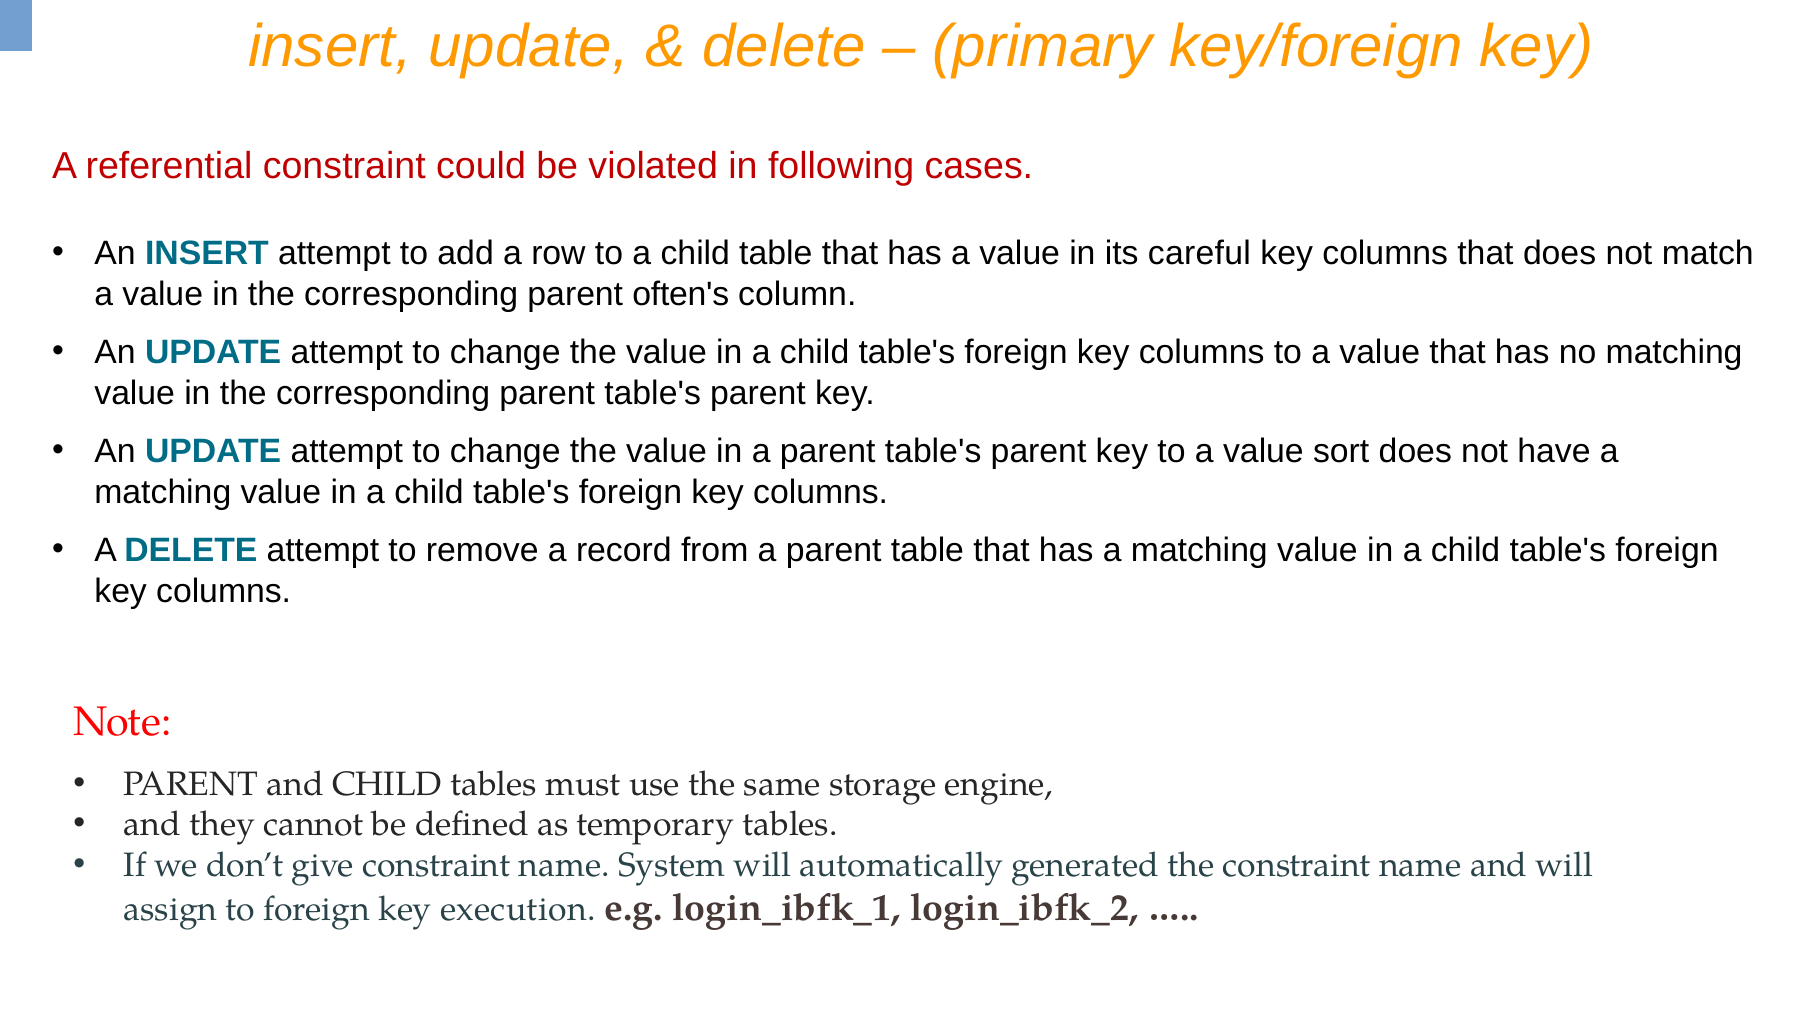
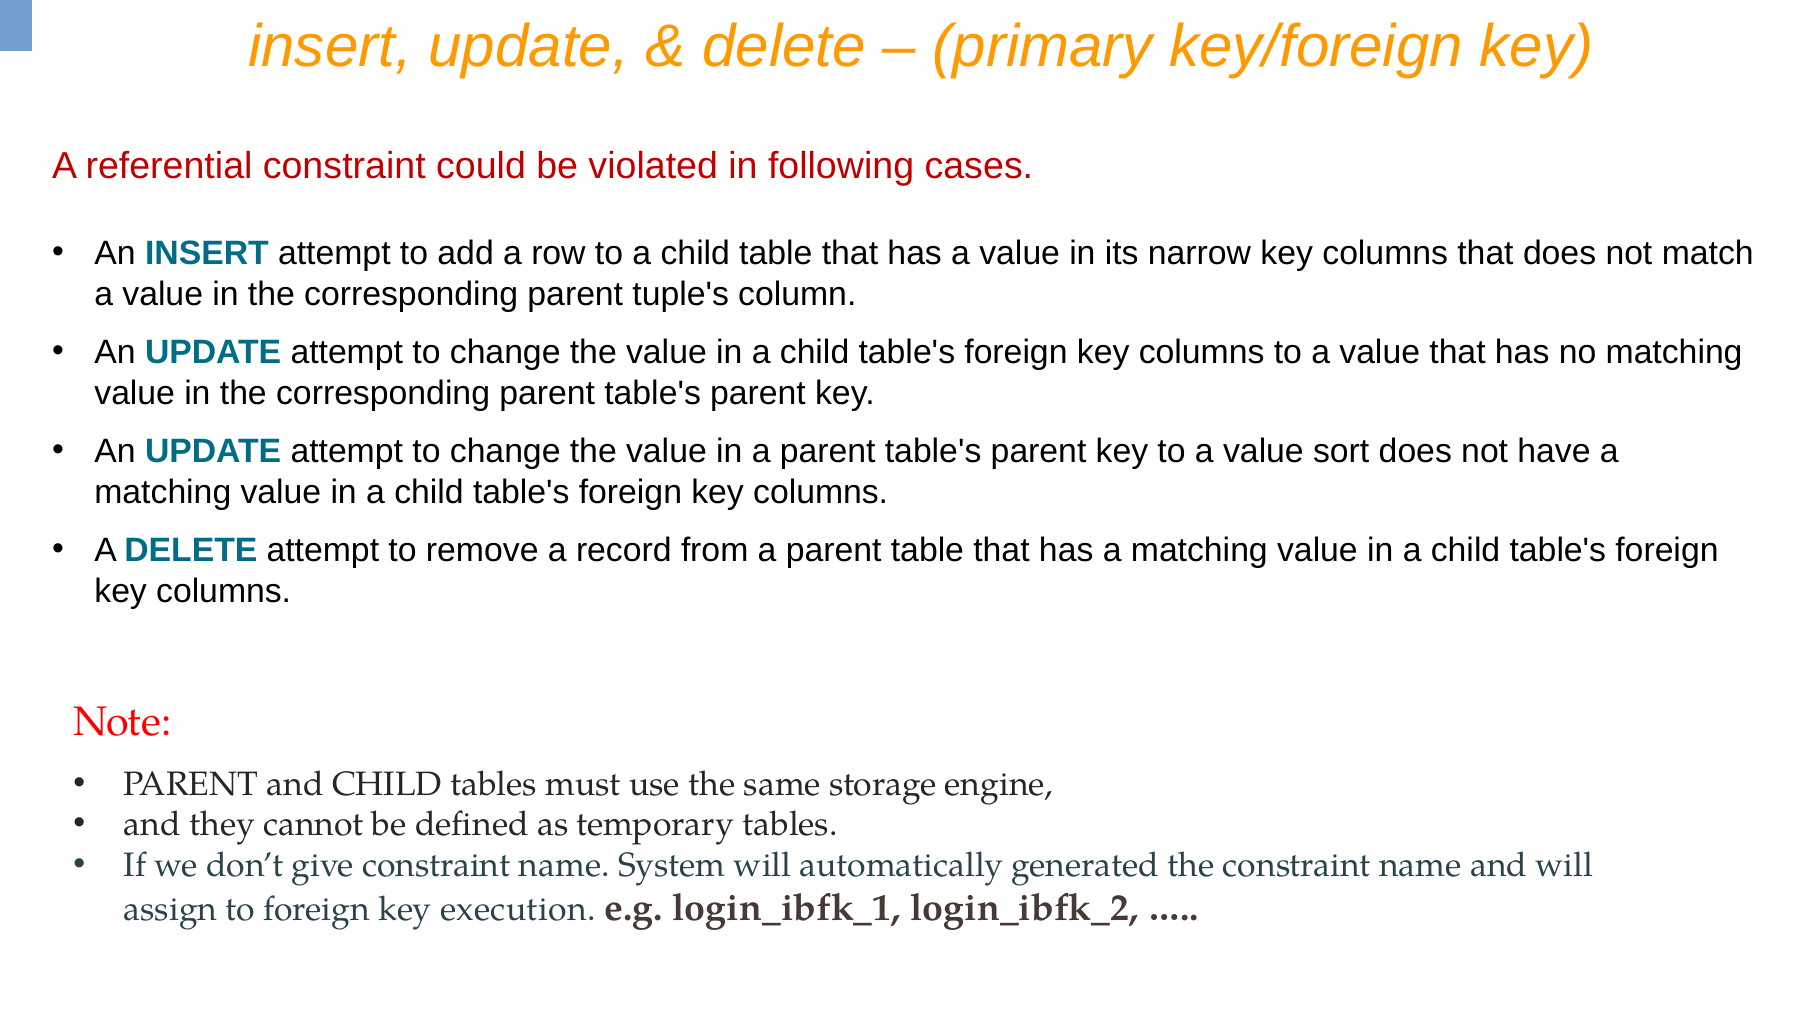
careful: careful -> narrow (1200, 254)
often's: often's -> tuple's (681, 294)
